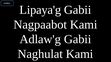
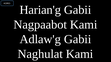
Lipaya'g: Lipaya'g -> Harian'g (40, 10)
